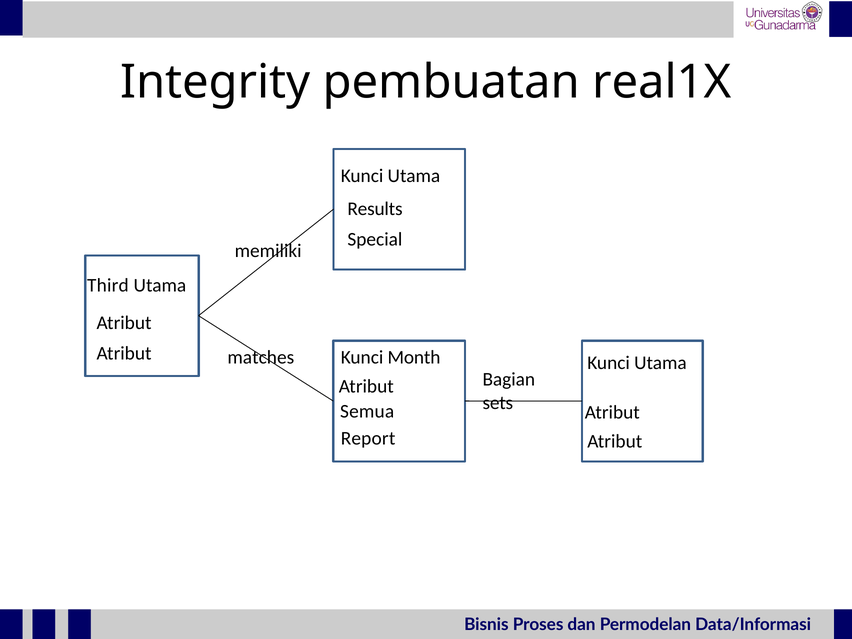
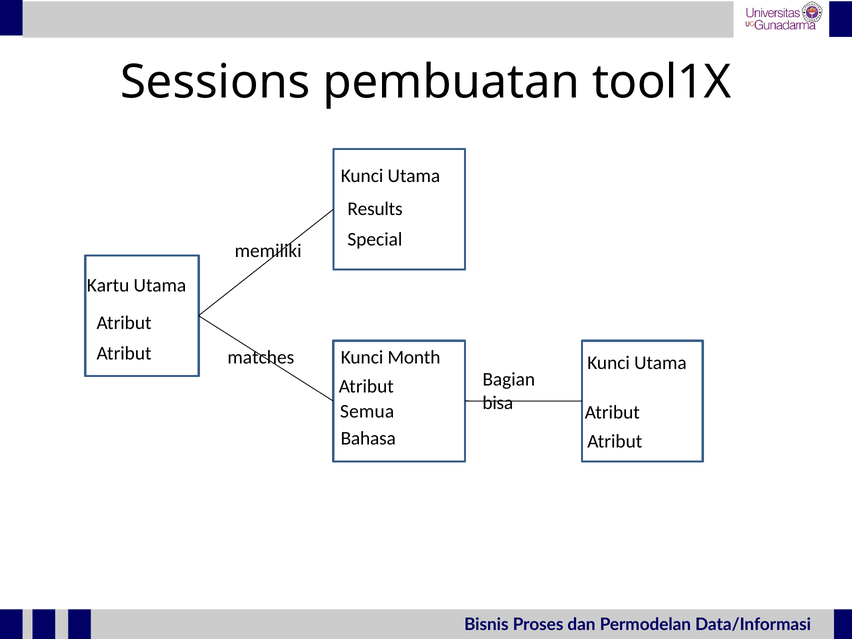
Integrity: Integrity -> Sessions (215, 82)
real1X: real1X -> tool1X (662, 82)
Third: Third -> Kartu (108, 285)
sets: sets -> bisa (498, 403)
Report: Report -> Bahasa (368, 439)
